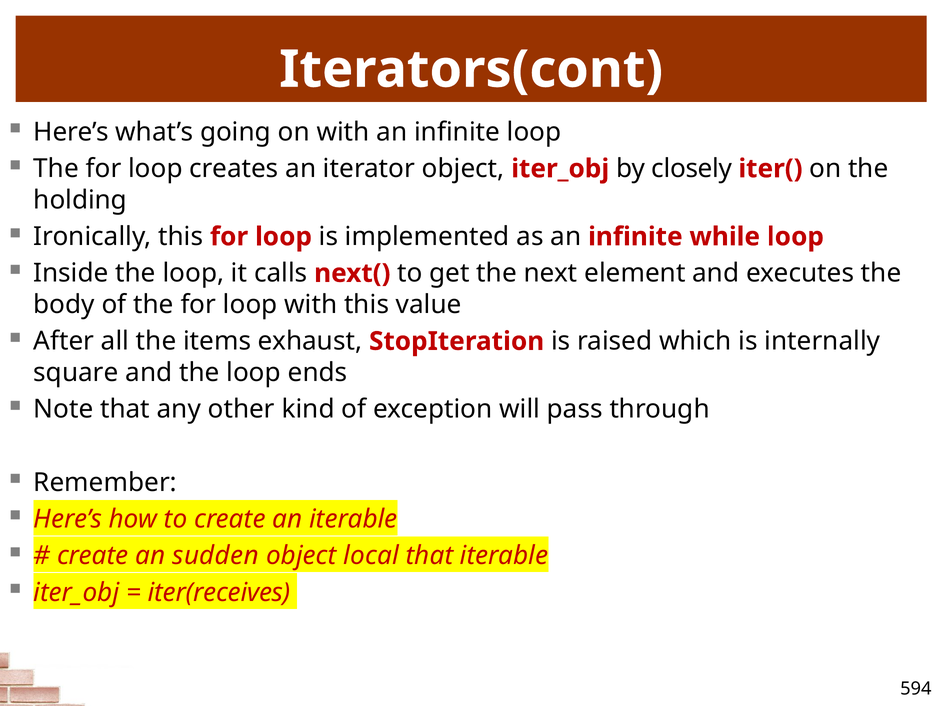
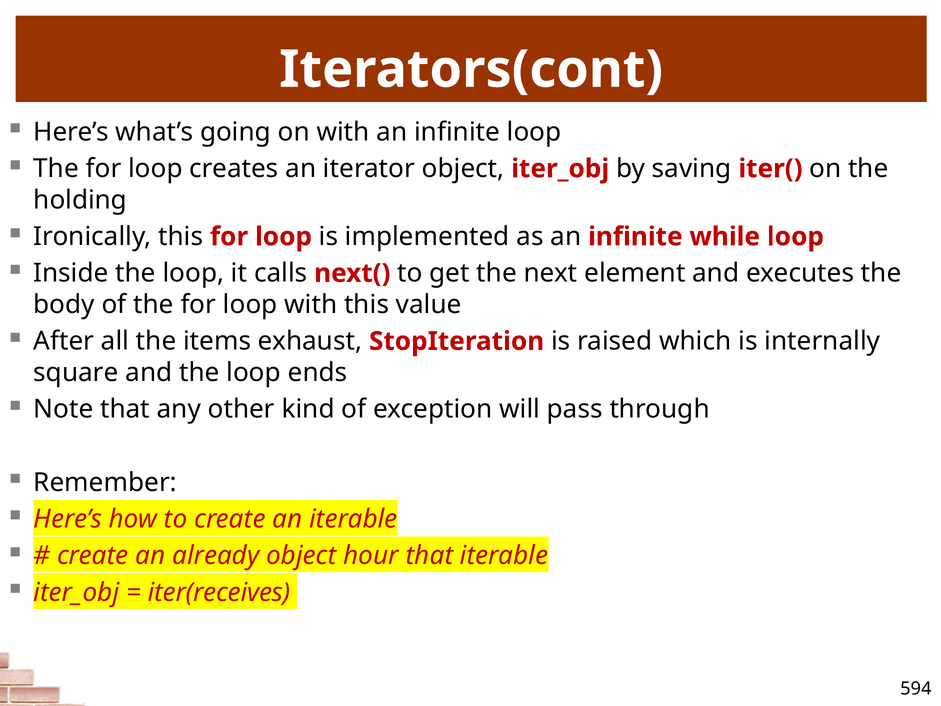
closely: closely -> saving (692, 169)
sudden: sudden -> already (216, 556)
local: local -> hour (371, 556)
